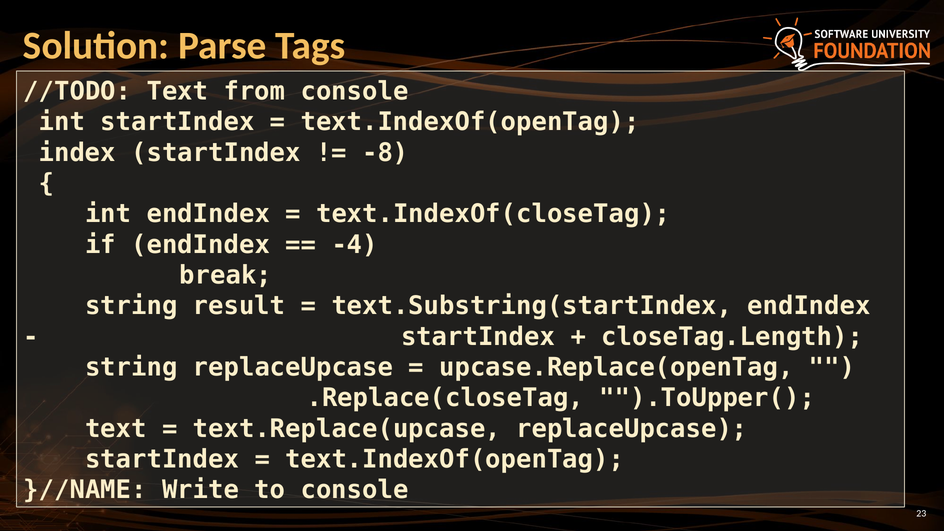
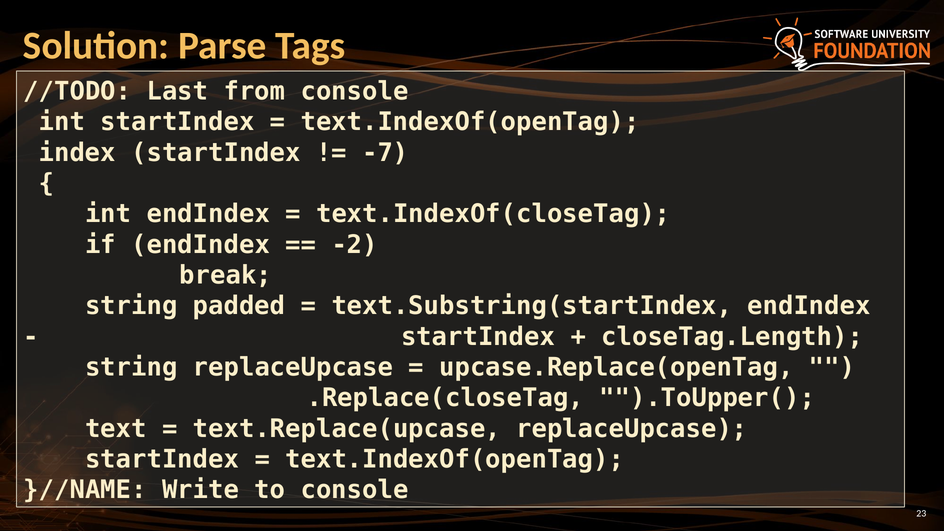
//TODO Text: Text -> Last (177, 91)
-8: -8 -> -7 (385, 153)
-4: -4 -> -2 (355, 245)
result: result -> padded (239, 306)
